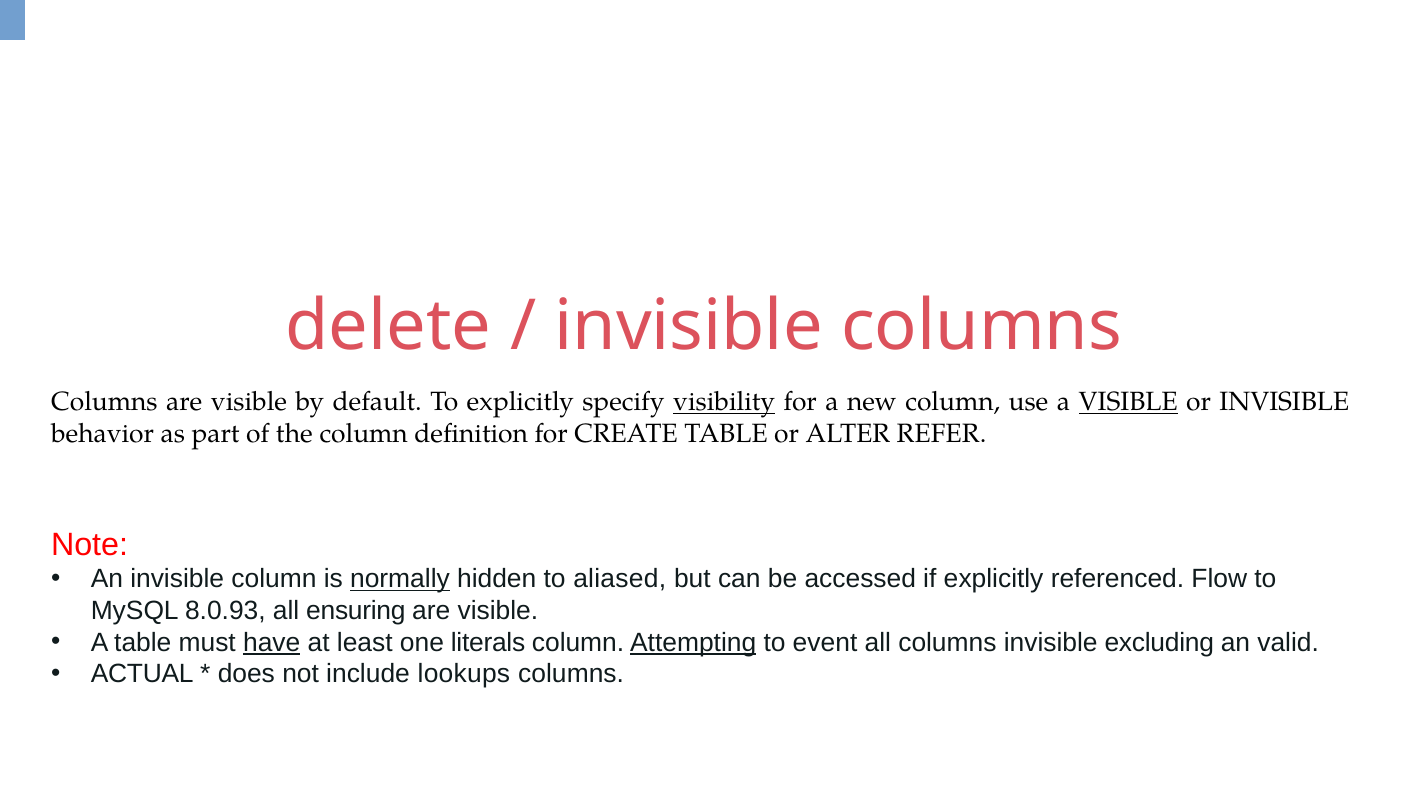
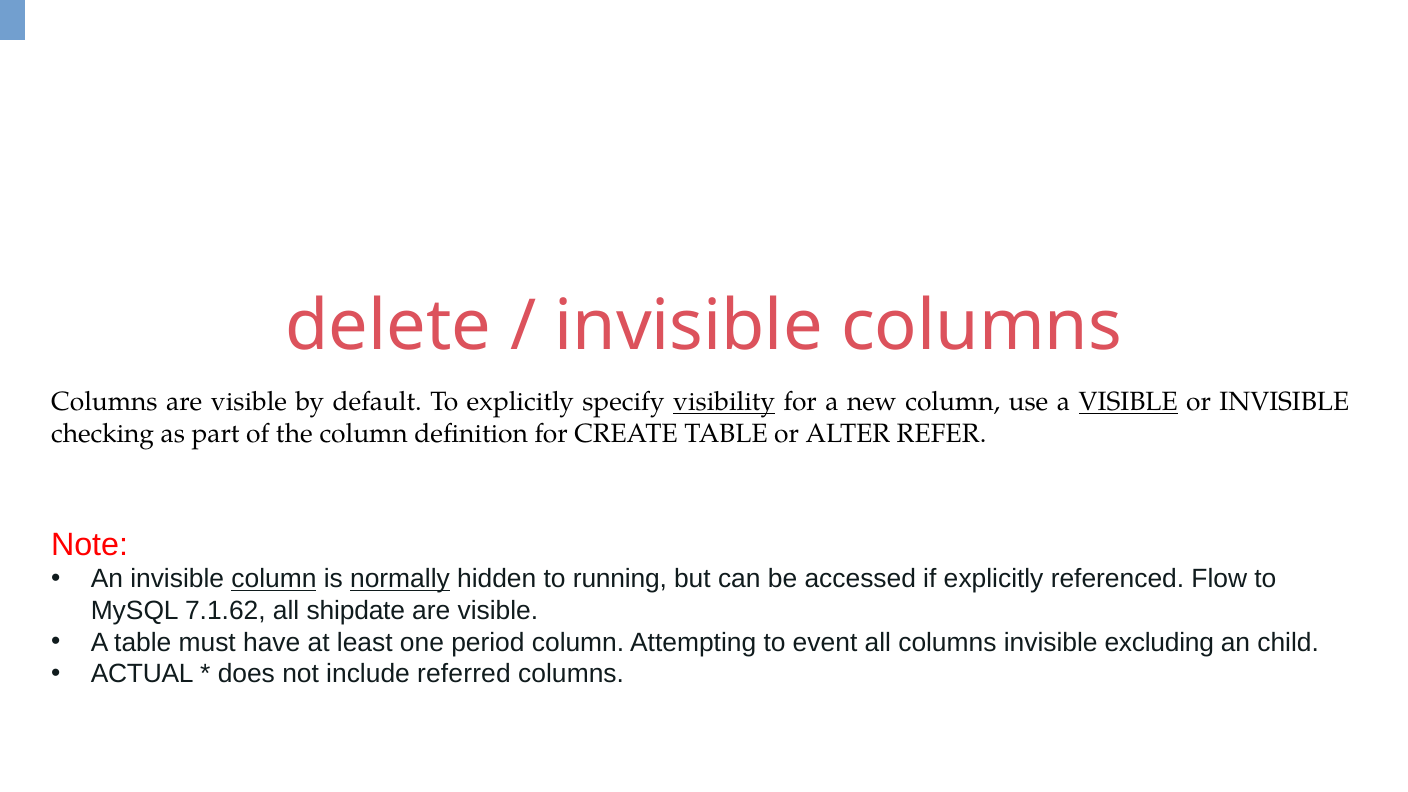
behavior: behavior -> checking (103, 434)
column underline: none -> present (274, 579)
aliased: aliased -> running (620, 579)
8.0.93: 8.0.93 -> 7.1.62 (225, 611)
ensuring: ensuring -> shipdate (356, 611)
have underline: present -> none (272, 643)
literals: literals -> period (488, 643)
Attempting underline: present -> none (693, 643)
valid: valid -> child (1288, 643)
lookups: lookups -> referred (464, 674)
